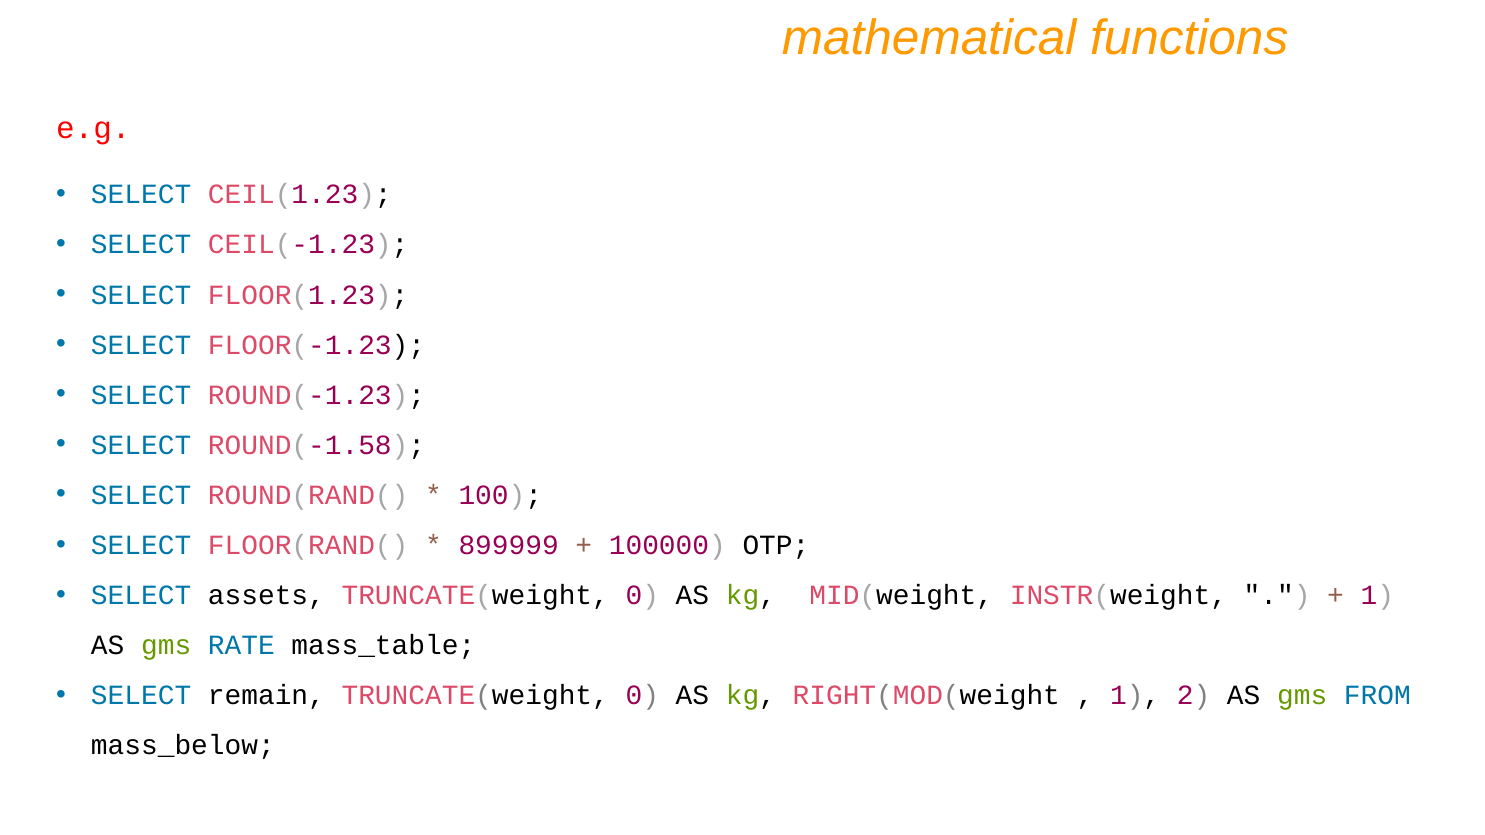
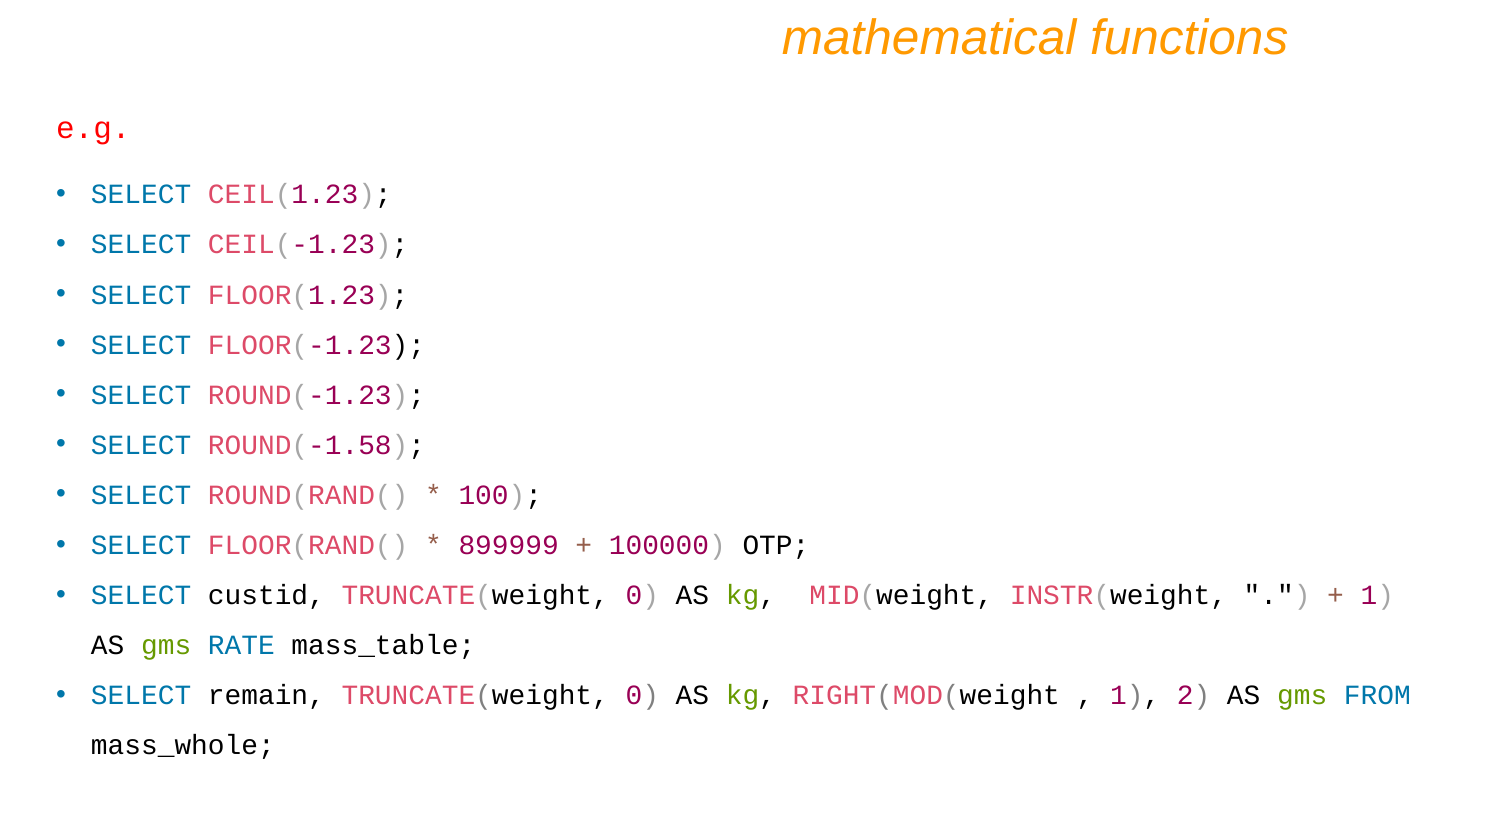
assets: assets -> custid (266, 596)
mass_below: mass_below -> mass_whole (183, 746)
